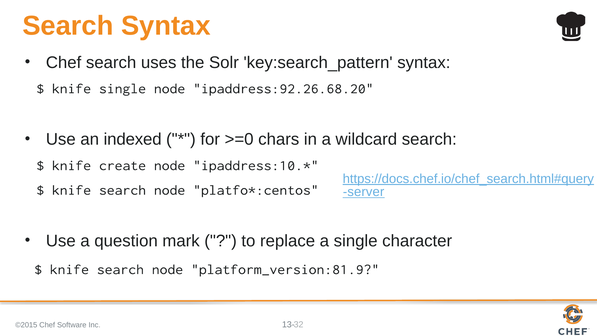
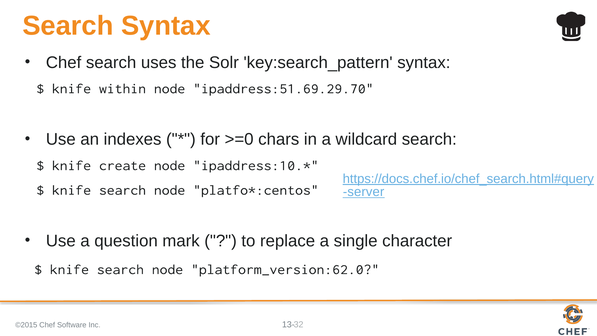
knife single: single -> within (123, 88)
ipaddress:92.26.68.20: ipaddress:92.26.68.20 -> ipaddress:51.69.29.70 (283, 88)
indexed: indexed -> indexes (133, 139)
platform_version:81.9: platform_version:81.9 -> platform_version:62.0 (285, 269)
